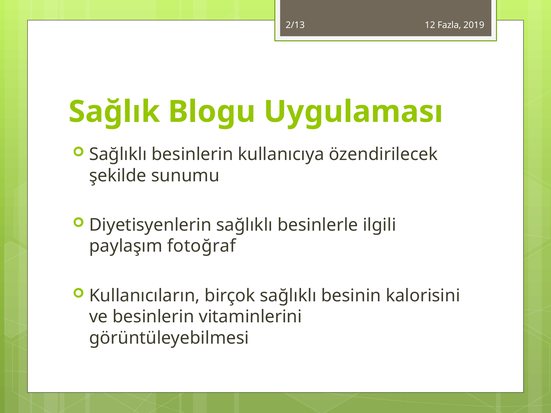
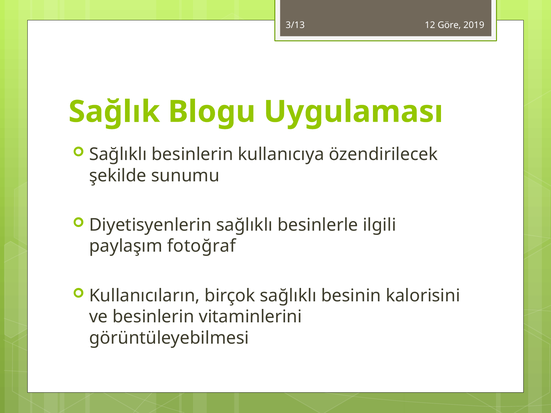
2/13: 2/13 -> 3/13 (295, 25)
Fazla: Fazla -> Göre (449, 25)
